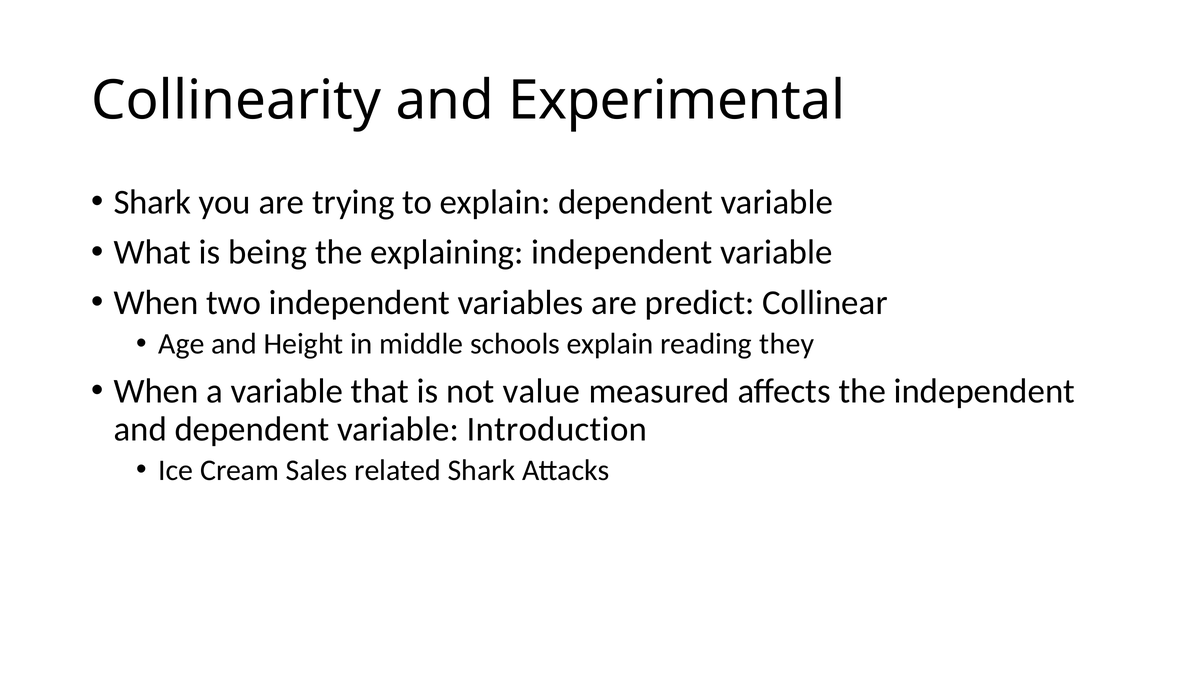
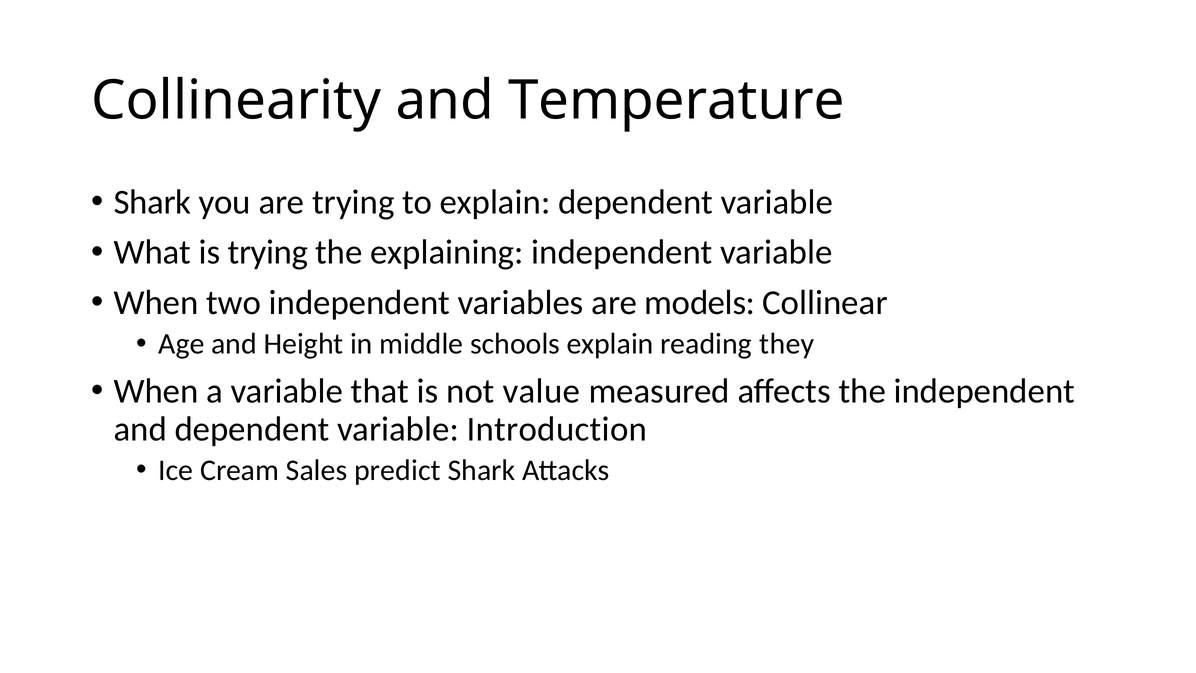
Experimental: Experimental -> Temperature (676, 100)
is being: being -> trying (268, 252)
predict: predict -> models (700, 303)
related: related -> predict (397, 470)
